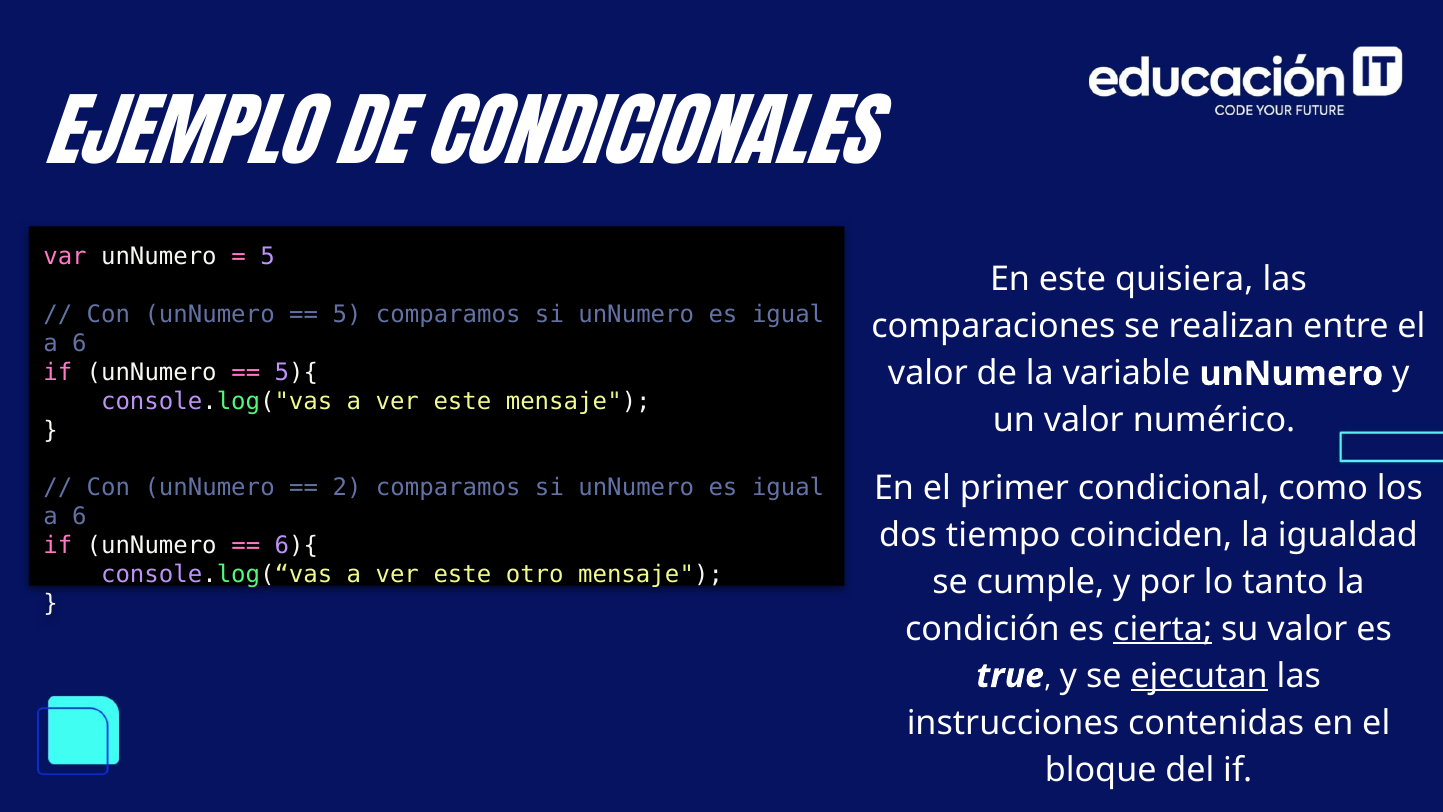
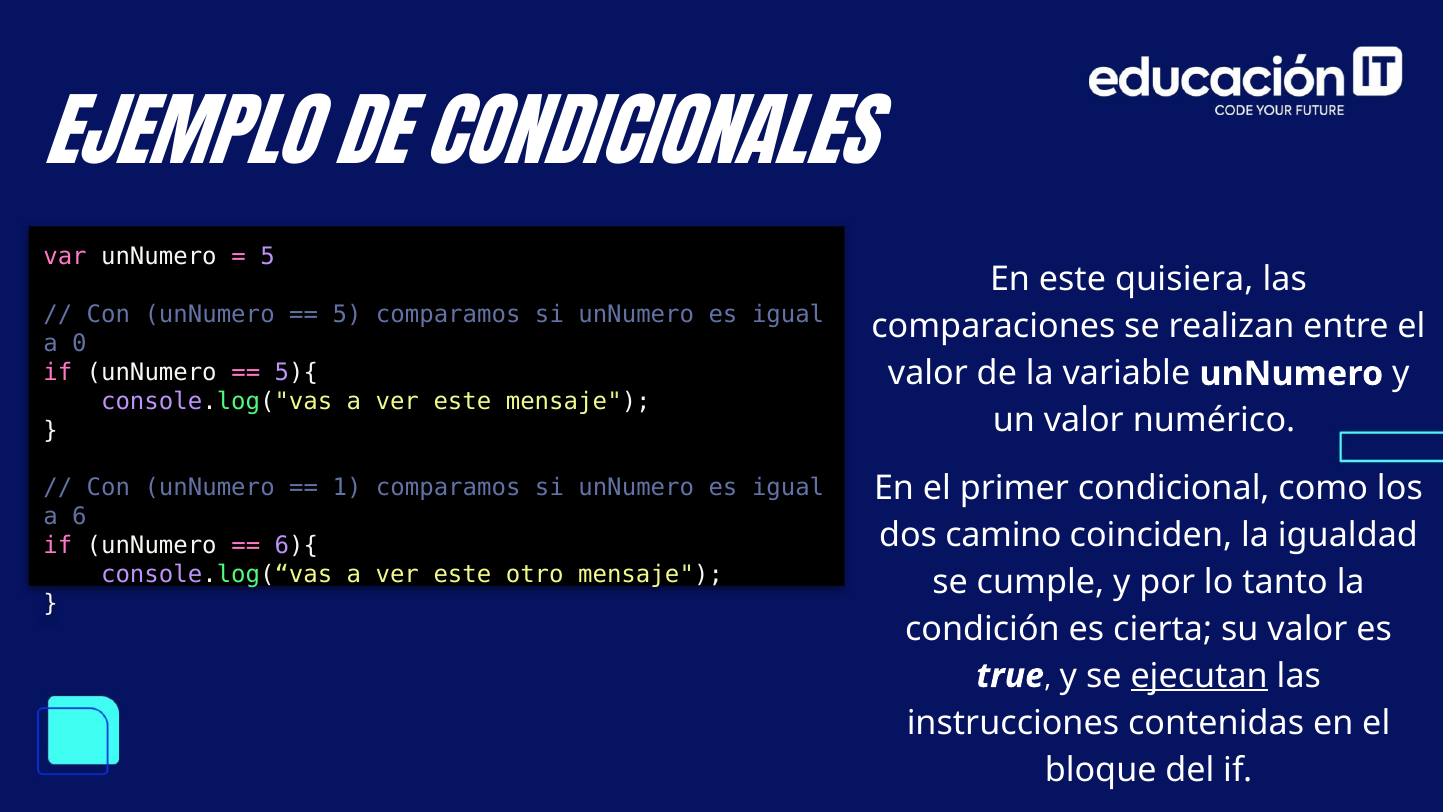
6: 6 -> 0 (79, 343)
2: 2 -> 1 (347, 488)
tiempo: tiempo -> camino (1004, 535)
cierta underline: present -> none (1163, 629)
